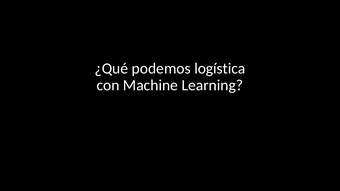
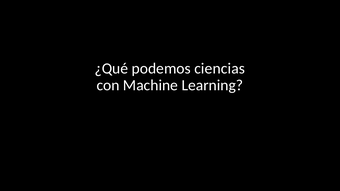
logística: logística -> ciencias (220, 69)
